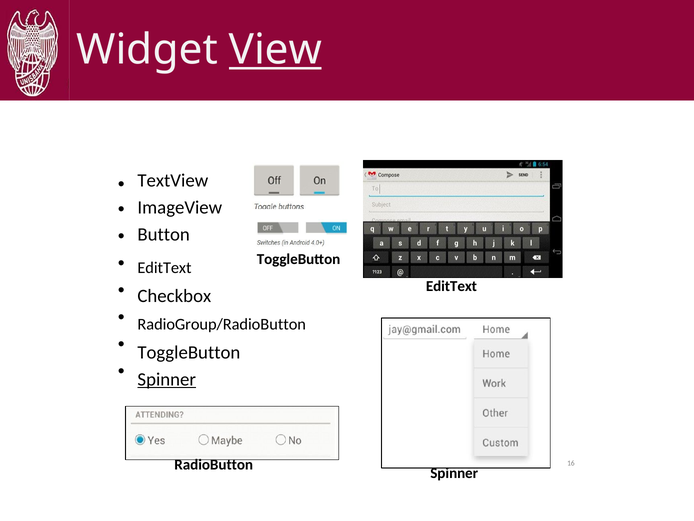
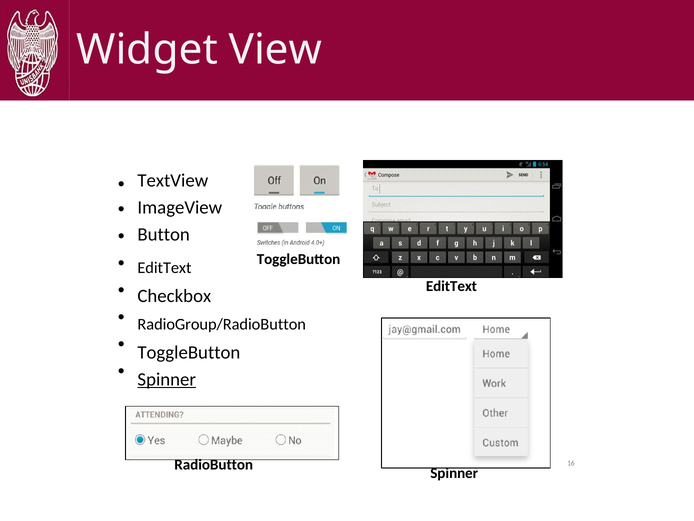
View underline: present -> none (275, 50)
